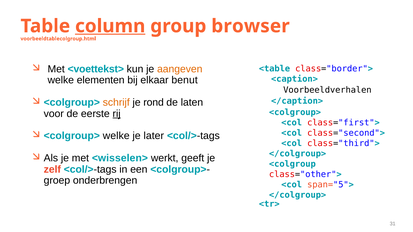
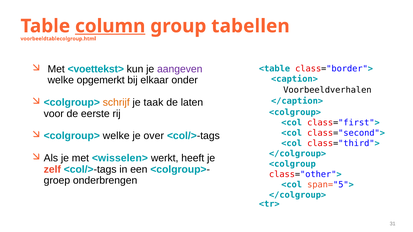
browser: browser -> tabellen (251, 26)
aangeven colour: orange -> purple (180, 69)
elementen: elementen -> opgemerkt (101, 80)
benut: benut -> onder (185, 80)
rond: rond -> taak (153, 103)
rij underline: present -> none (117, 114)
later: later -> over (154, 136)
geeft: geeft -> heeft (193, 158)
